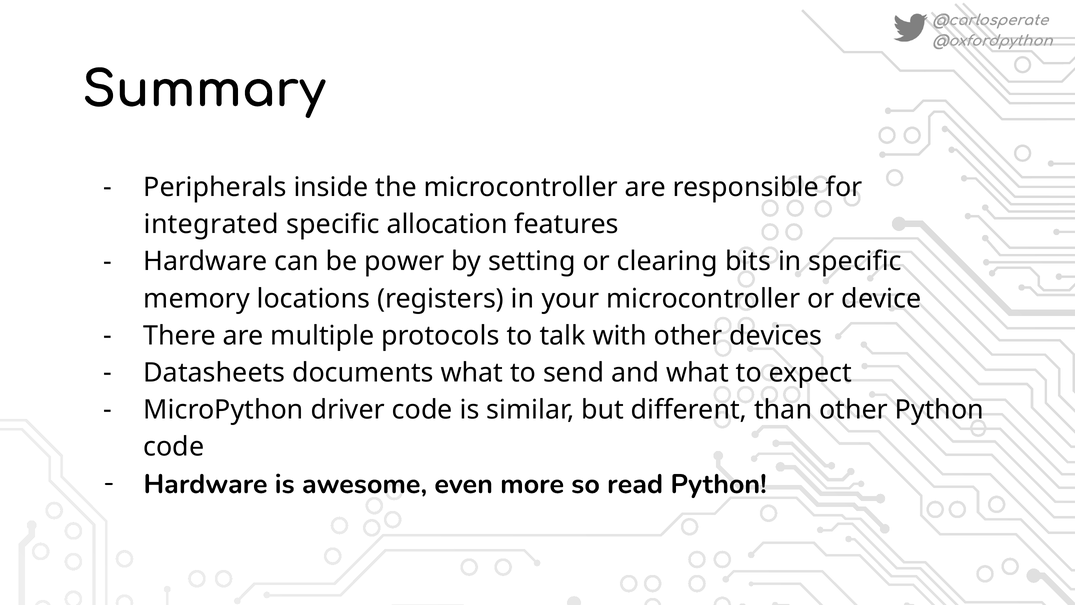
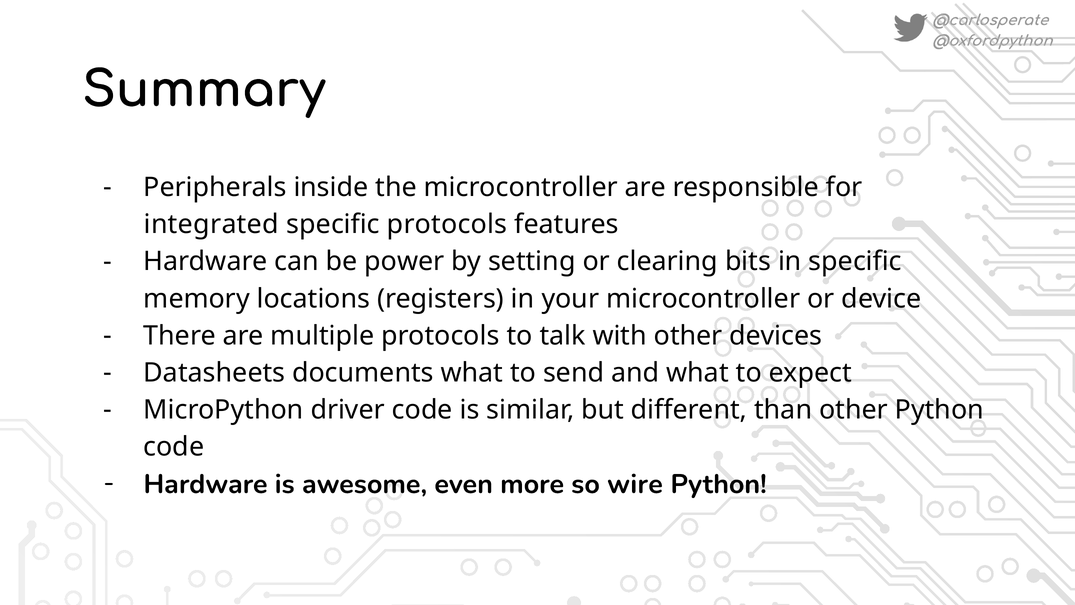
specific allocation: allocation -> protocols (447, 224)
read: read -> wire (635, 484)
